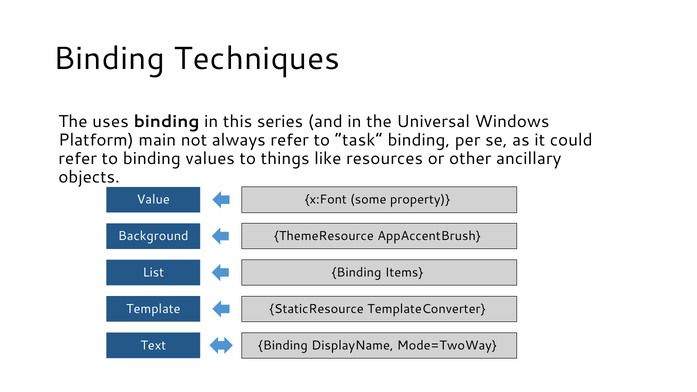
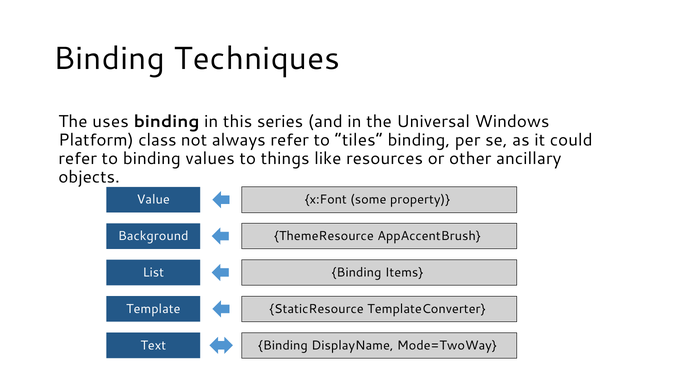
main: main -> class (157, 140)
task: task -> tiles (359, 140)
